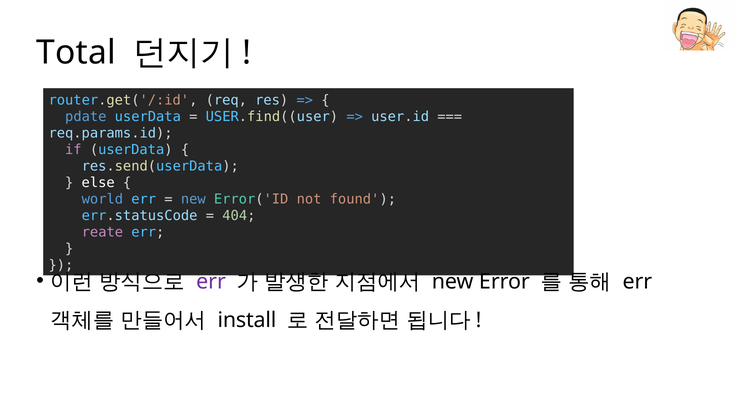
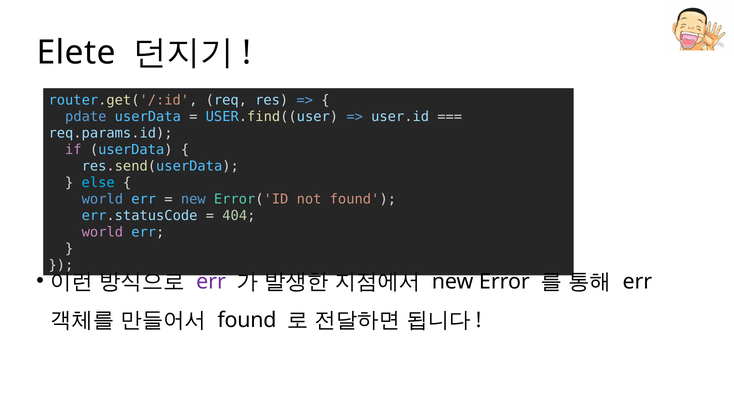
Total: Total -> Elete (76, 53)
else colour: white -> light blue (98, 183)
reate: reate -> world (102, 232)
install: install -> found (247, 320)
